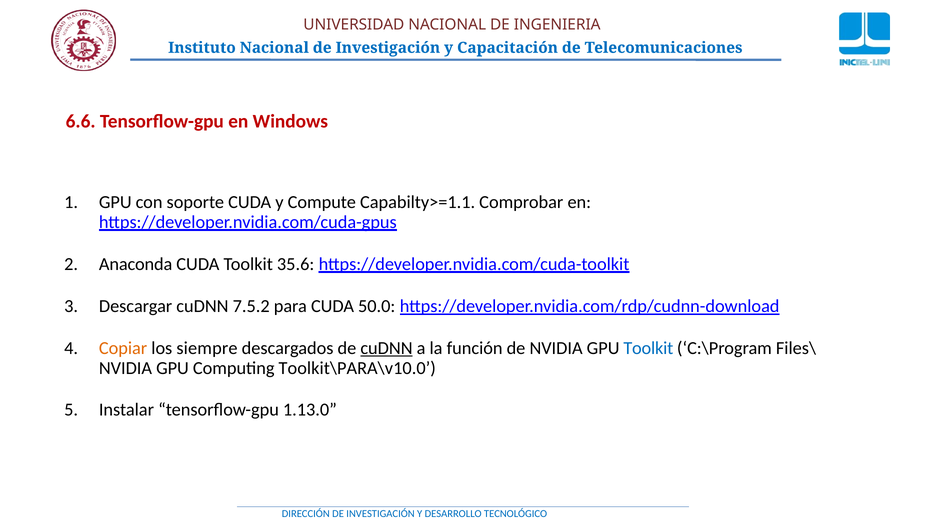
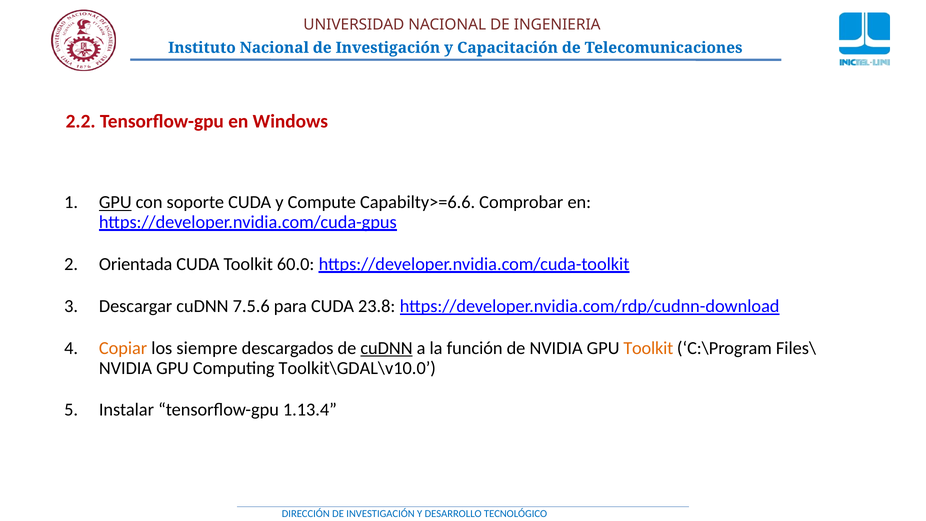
6.6: 6.6 -> 2.2 (81, 121)
GPU underline: none -> present (115, 202)
Capabilty>=1.1: Capabilty>=1.1 -> Capabilty>=6.6 (418, 202)
Anaconda: Anaconda -> Orientada (136, 264)
35.6: 35.6 -> 60.0 (296, 264)
7.5.2: 7.5.2 -> 7.5.6 (251, 306)
50.0: 50.0 -> 23.8 (377, 306)
Toolkit colour: blue -> orange (648, 348)
Toolkit\PARA\v10.0: Toolkit\PARA\v10.0 -> Toolkit\GDAL\v10.0 (357, 368)
1.13.0: 1.13.0 -> 1.13.4 (310, 410)
